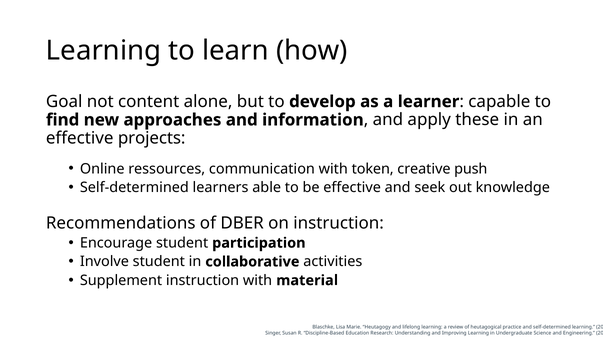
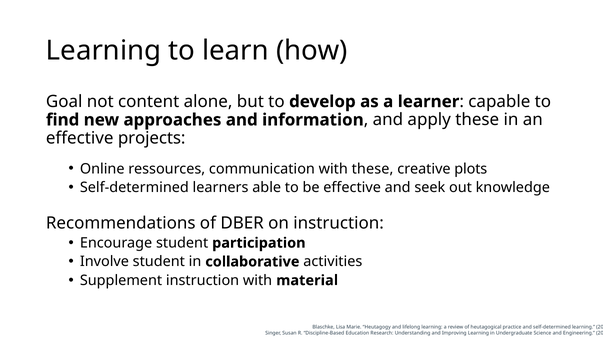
with token: token -> these (373, 169)
push: push -> plots (471, 169)
